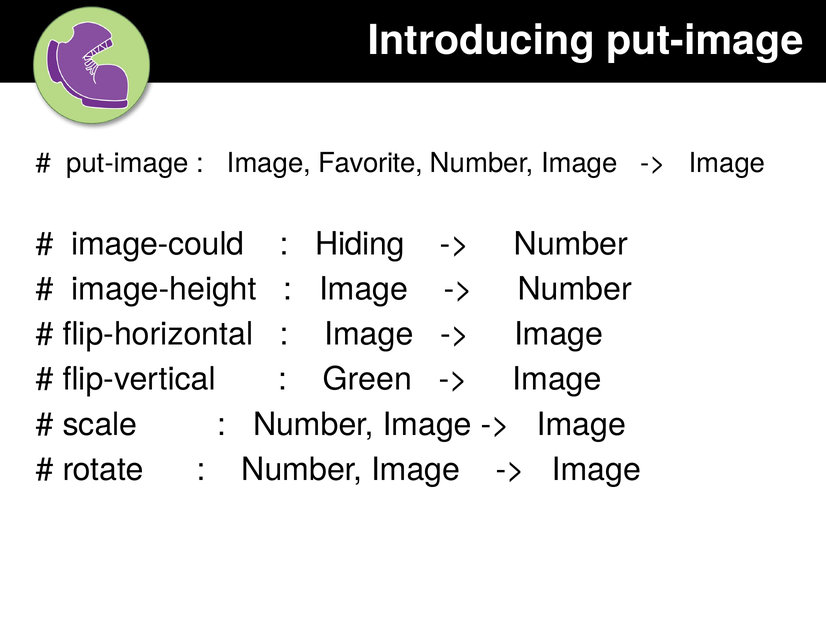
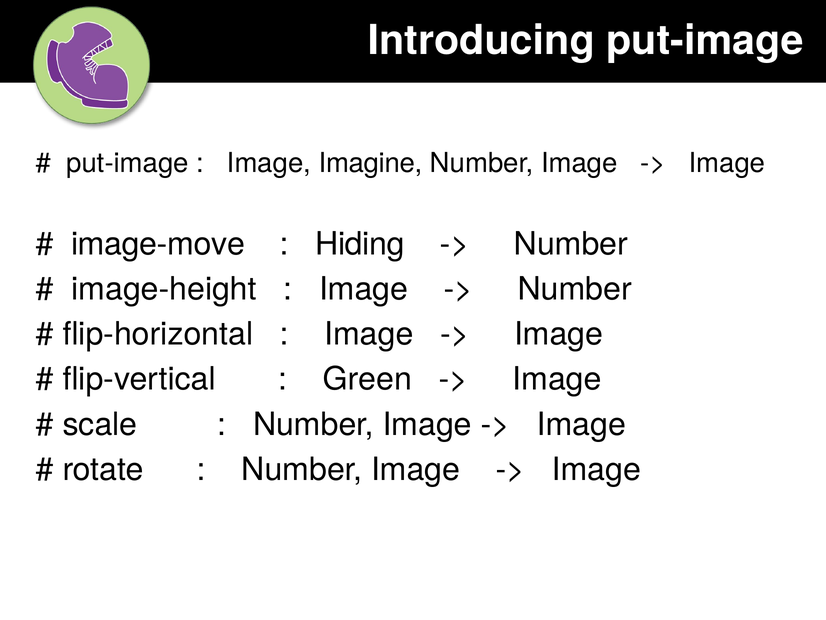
Favorite: Favorite -> Imagine (371, 163)
image-could: image-could -> image-move (158, 244)
